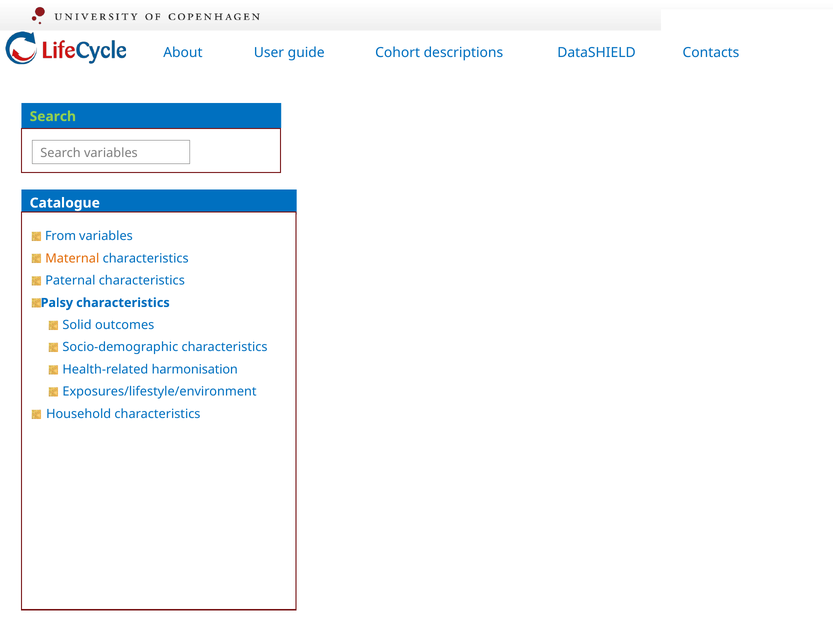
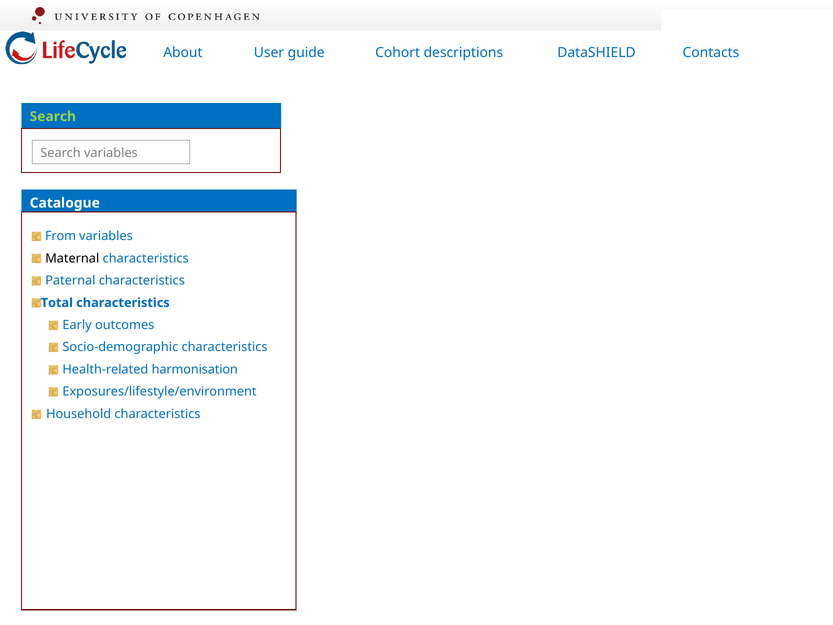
Maternal colour: orange -> black (72, 258)
Palsy: Palsy -> Total (57, 303)
Solid: Solid -> Early (77, 325)
